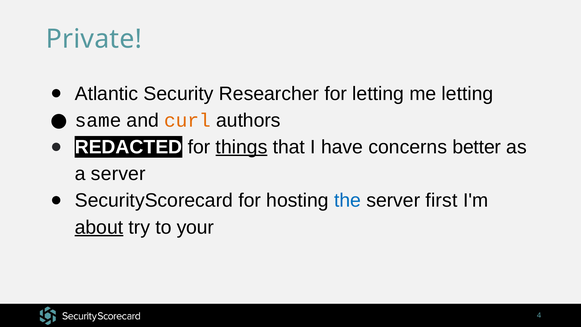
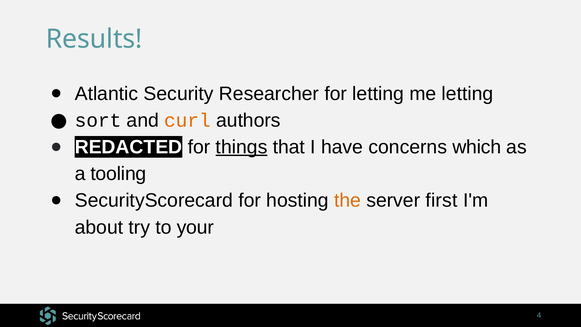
Private: Private -> Results (94, 39)
same: same -> sort (98, 120)
better: better -> which (477, 147)
a server: server -> tooling (118, 174)
the colour: blue -> orange (348, 200)
about underline: present -> none (99, 227)
